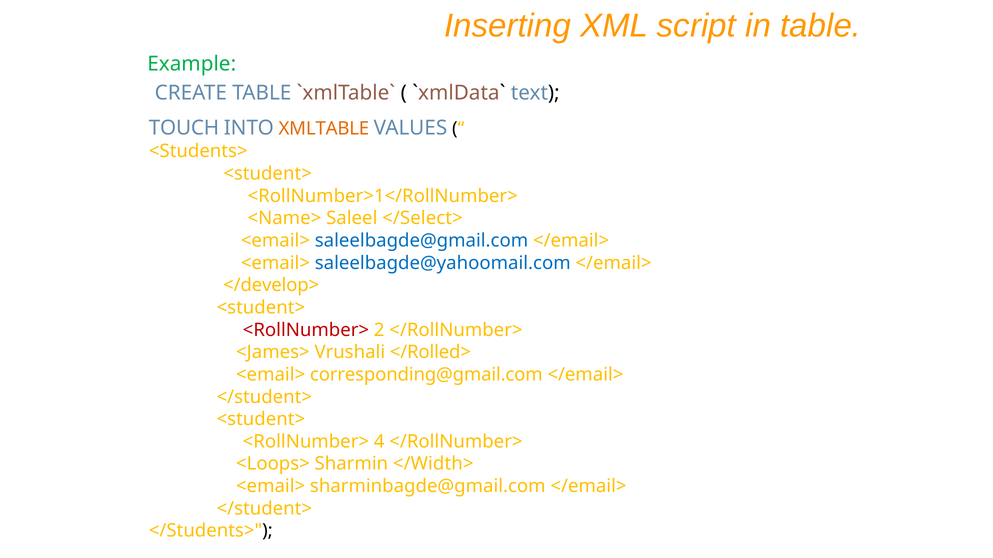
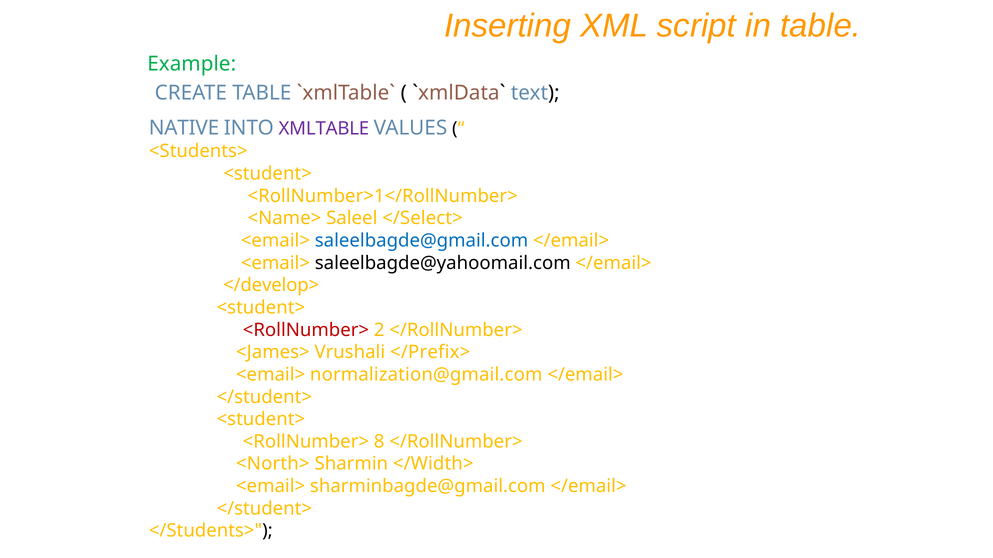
TOUCH: TOUCH -> NATIVE (184, 128)
XMLTABLE colour: orange -> purple (324, 129)
saleelbagde@yahoomail.com colour: blue -> black (443, 263)
</Rolled>: </Rolled> -> </Prefix> (430, 353)
corresponding@gmail.com: corresponding@gmail.com -> normalization@gmail.com (426, 375)
4: 4 -> 8 (379, 442)
<Loops>: <Loops> -> <North> (273, 464)
